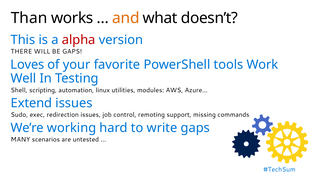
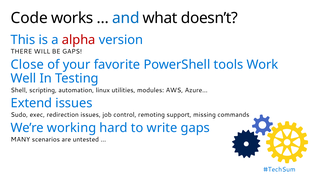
Than: Than -> Code (29, 18)
and colour: orange -> blue (126, 18)
Loves: Loves -> Close (27, 65)
